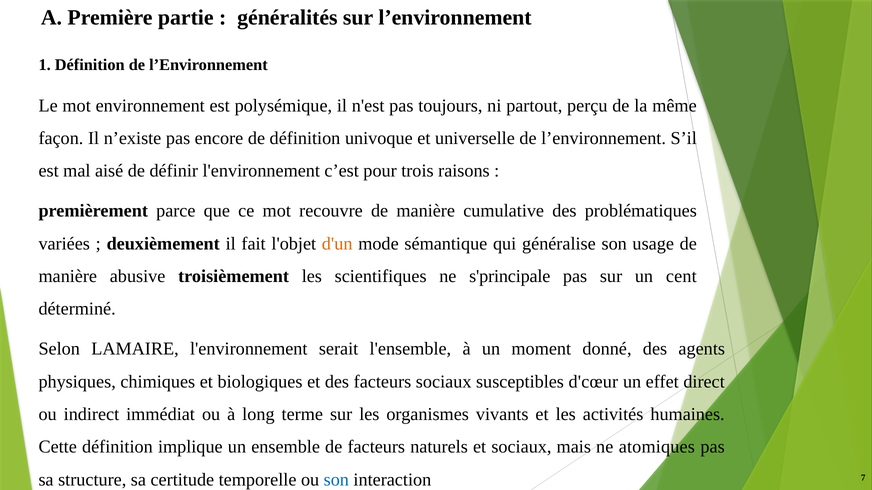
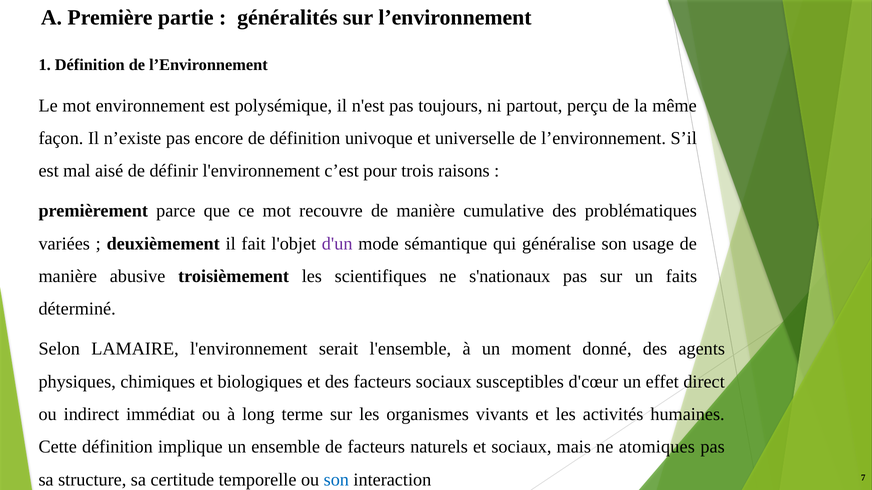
d'un colour: orange -> purple (337, 244)
s'principale: s'principale -> s'nationaux (510, 276)
cent: cent -> faits (681, 276)
